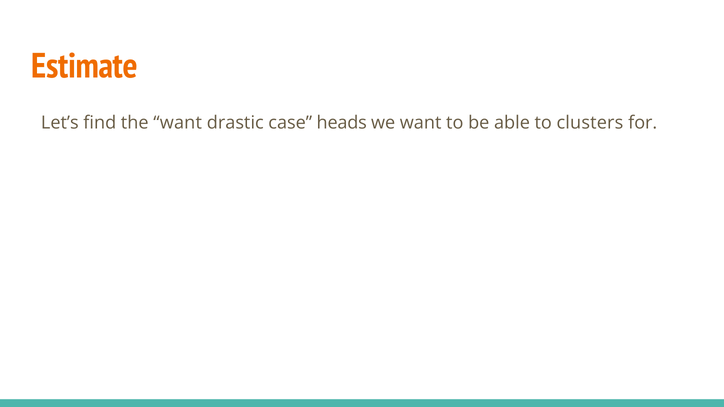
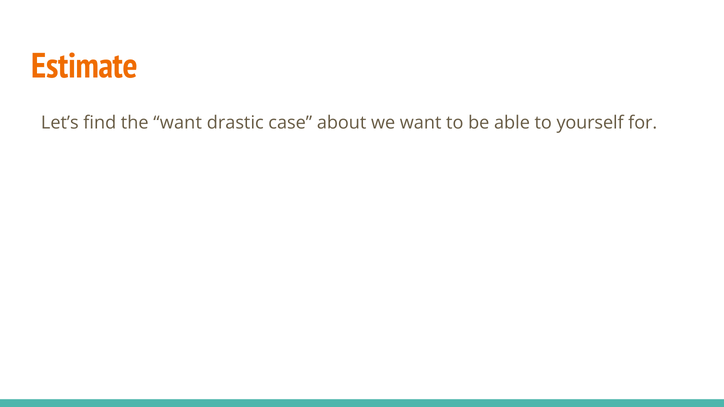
heads: heads -> about (342, 123)
clusters: clusters -> yourself (590, 123)
